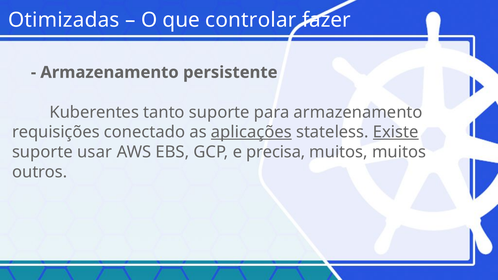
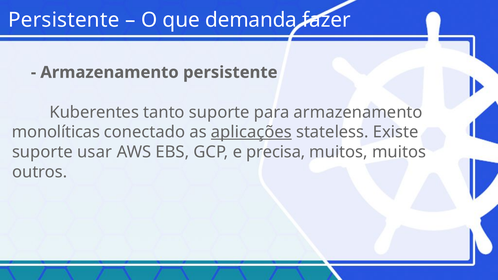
Otimizadas: Otimizadas -> Persistente (64, 20)
controlar: controlar -> demanda (251, 20)
requisições: requisições -> monolíticas (56, 132)
Existe underline: present -> none (396, 132)
